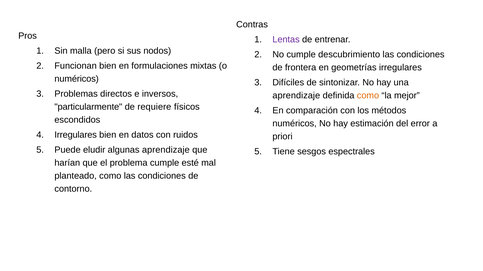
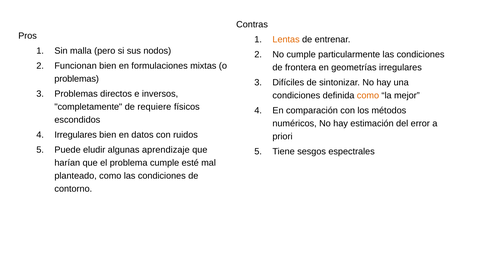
Lentas colour: purple -> orange (286, 40)
descubrimiento: descubrimiento -> particularmente (349, 55)
numéricos: numéricos -> problemas (77, 79)
aprendizaje: aprendizaje -> condiciones (296, 96)
particularmente: particularmente -> completamente (88, 107)
